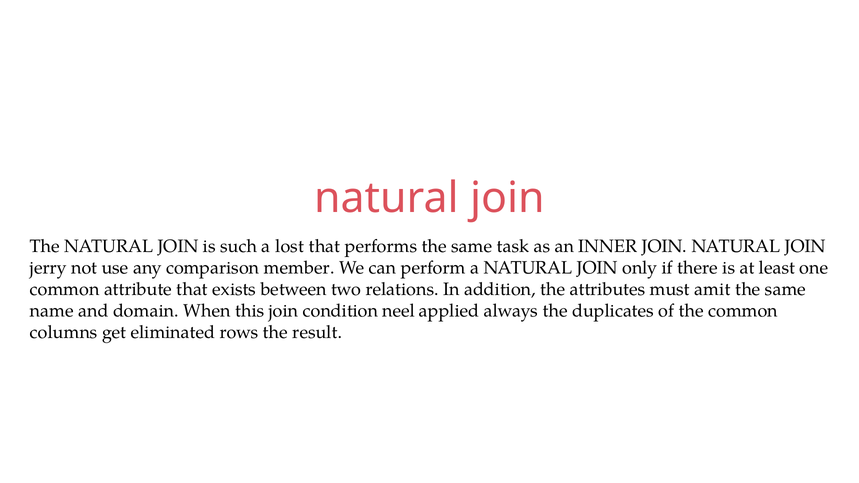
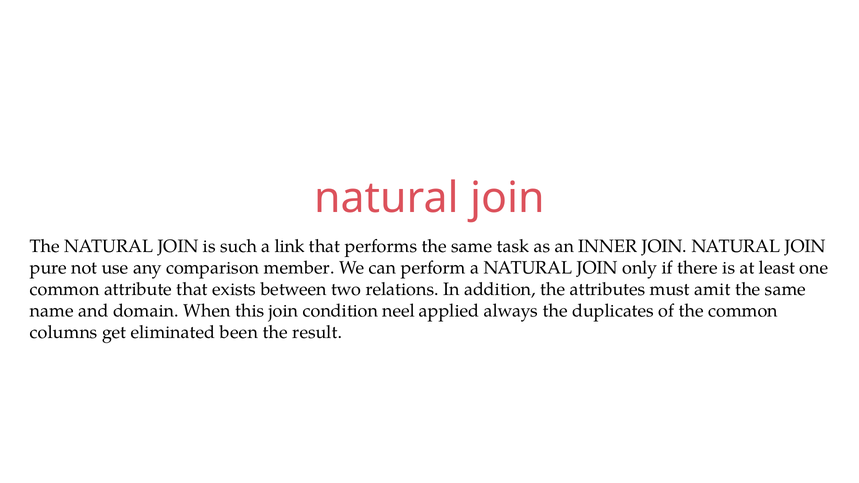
lost: lost -> link (290, 247)
jerry: jerry -> pure (48, 268)
rows: rows -> been (239, 332)
